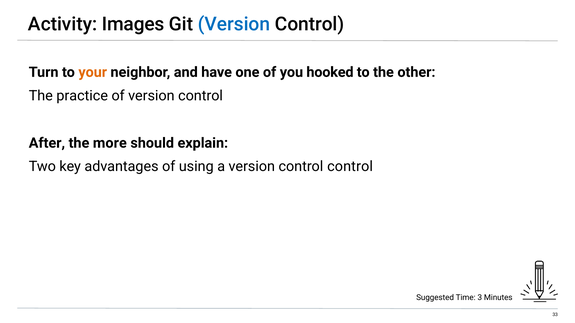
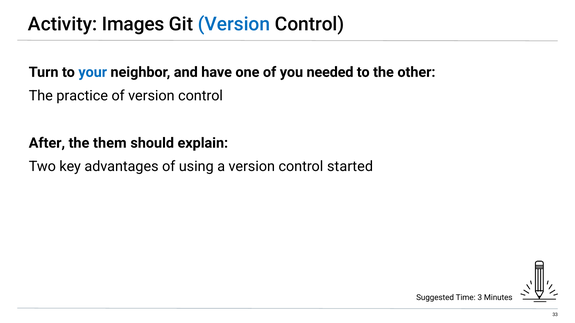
your colour: orange -> blue (93, 72)
hooked: hooked -> needed (330, 72)
more: more -> them (110, 143)
control control: control -> started (350, 167)
